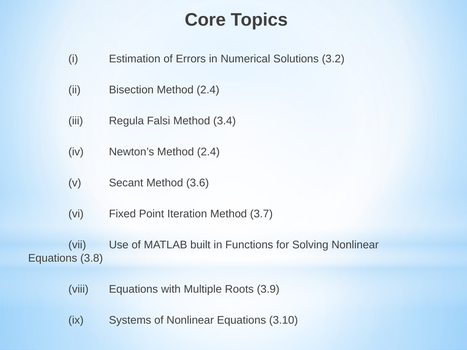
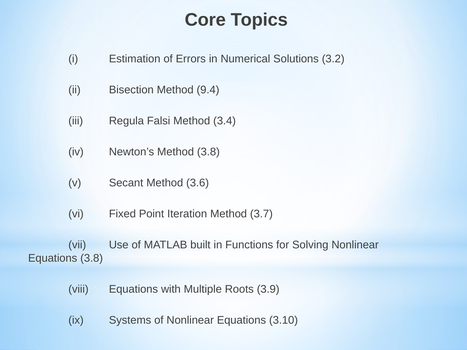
Bisection Method 2.4: 2.4 -> 9.4 (208, 90)
Newton’s Method 2.4: 2.4 -> 3.8 (208, 152)
